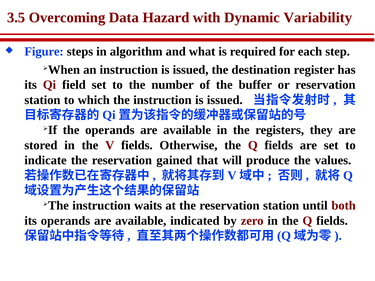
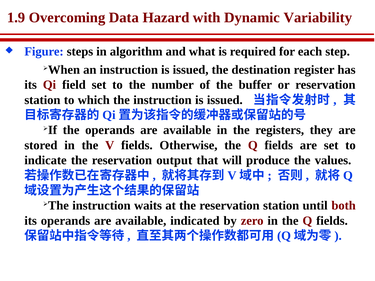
3.5: 3.5 -> 1.9 (16, 18)
gained: gained -> output (174, 160)
